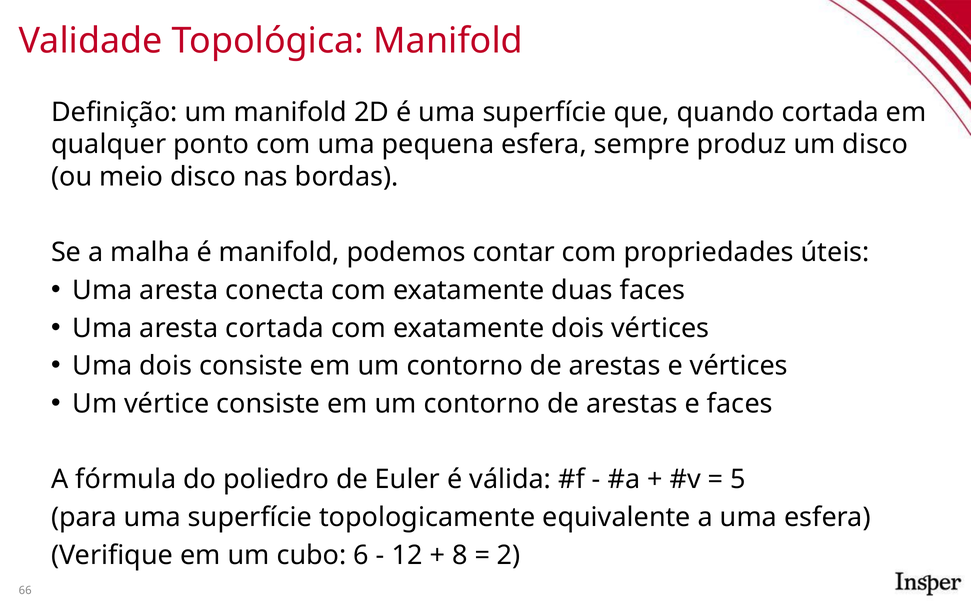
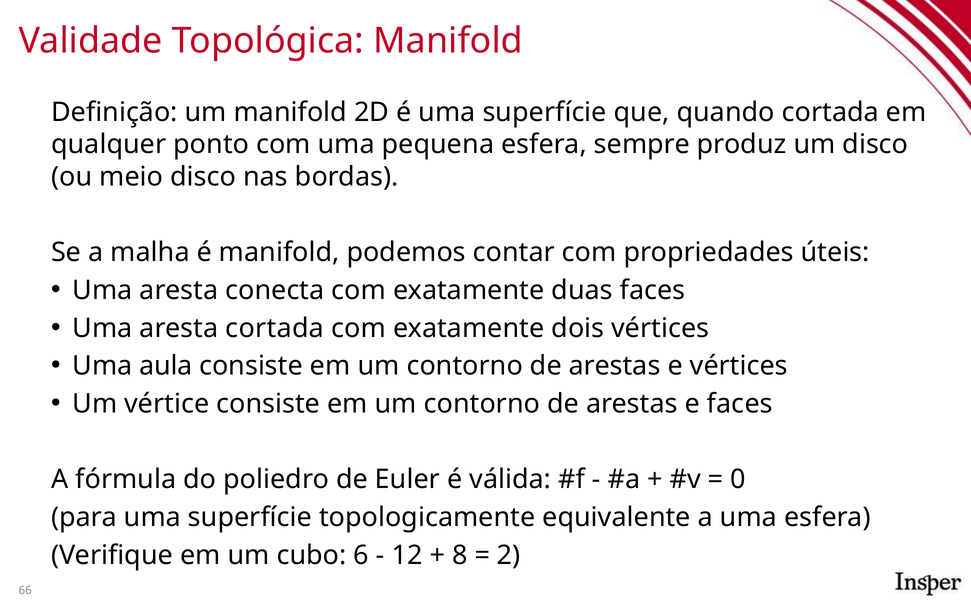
Uma dois: dois -> aula (166, 366)
5: 5 -> 0 (738, 479)
